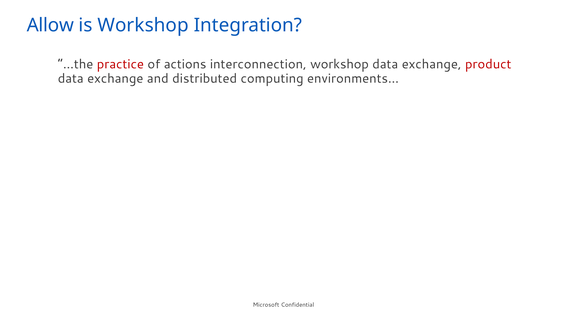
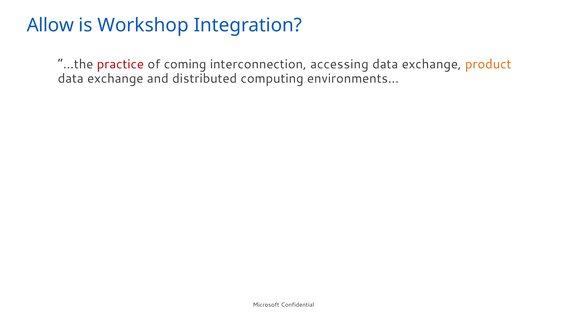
actions: actions -> coming (185, 64)
interconnection workshop: workshop -> accessing (339, 64)
product colour: red -> orange (488, 64)
